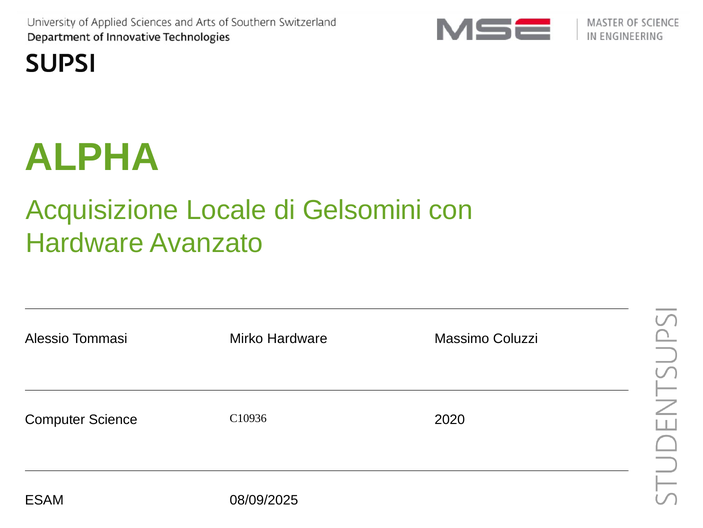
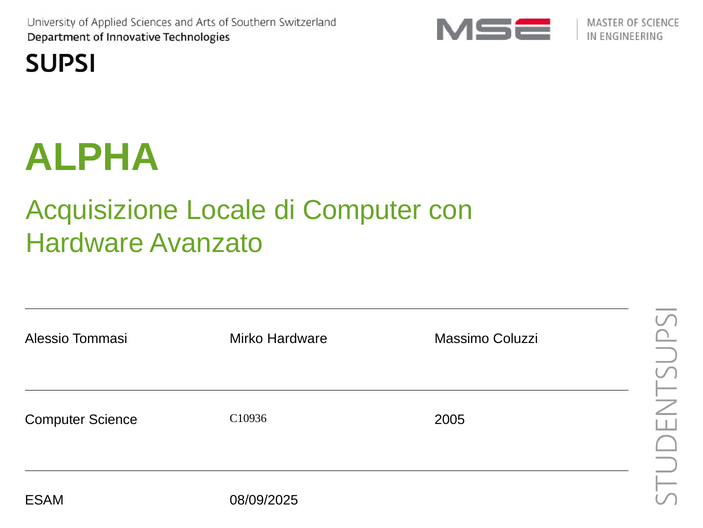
di Gelsomini: Gelsomini -> Computer (362, 210)
2020: 2020 -> 2005 (450, 419)
